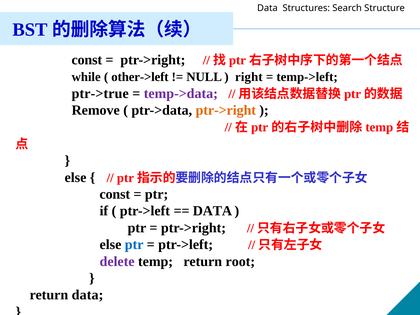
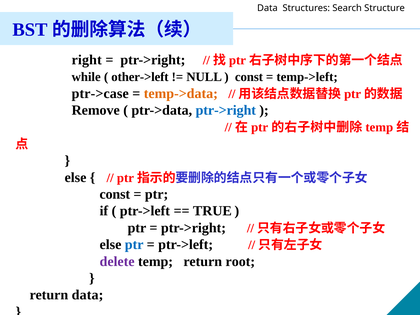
const: const -> right (87, 60)
right: right -> const (249, 77)
ptr->true: ptr->true -> ptr->case (100, 93)
temp->data colour: purple -> orange (181, 93)
ptr->right colour: orange -> blue (226, 110)
DATA: DATA -> TRUE (212, 211)
